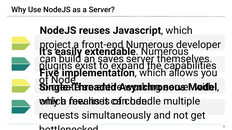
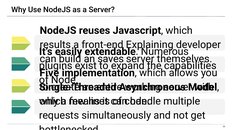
project: project -> results (55, 45)
front-end Numerous: Numerous -> Explaining (150, 45)
